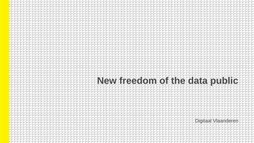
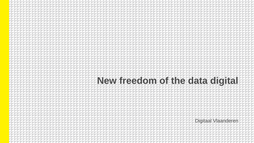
public: public -> digital (224, 81)
